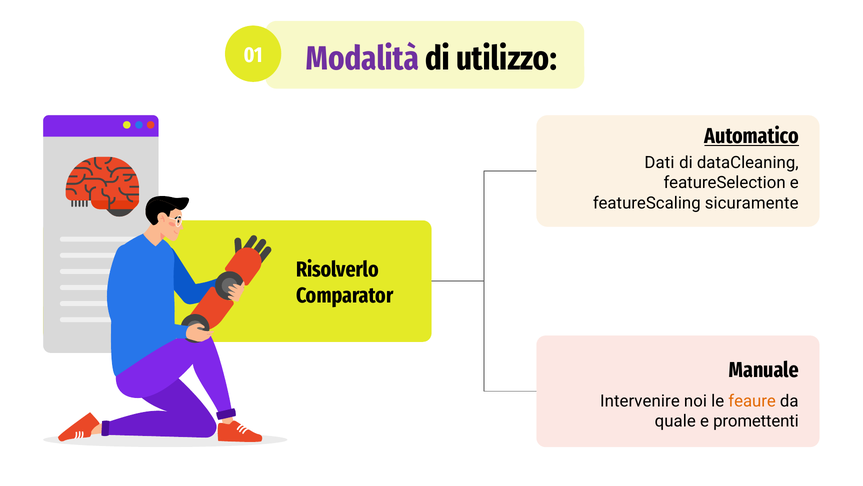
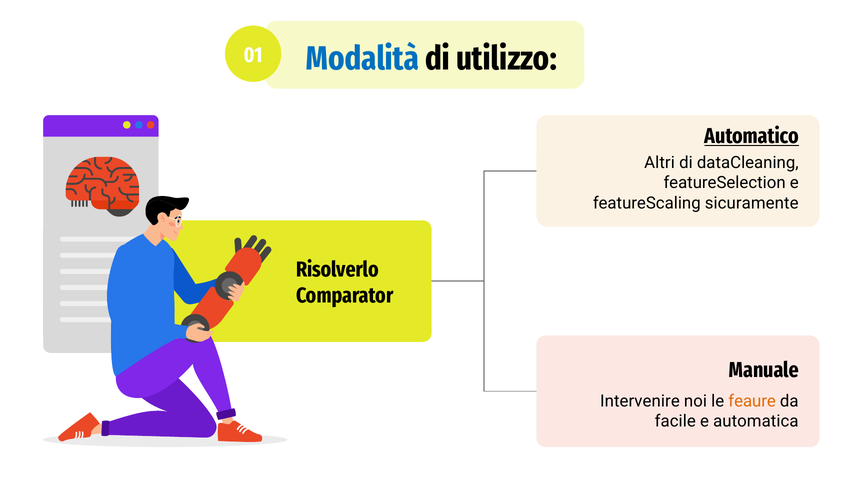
Modalità colour: purple -> blue (362, 59)
Dati: Dati -> Altri (660, 163)
quale: quale -> facile (675, 421)
promettenti: promettenti -> automatica (756, 421)
